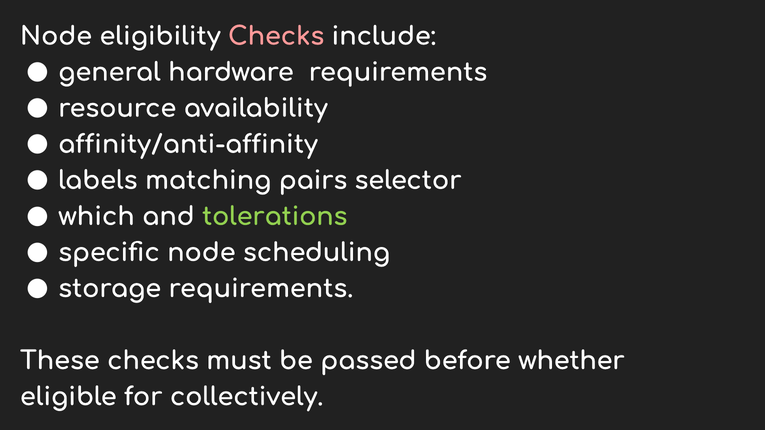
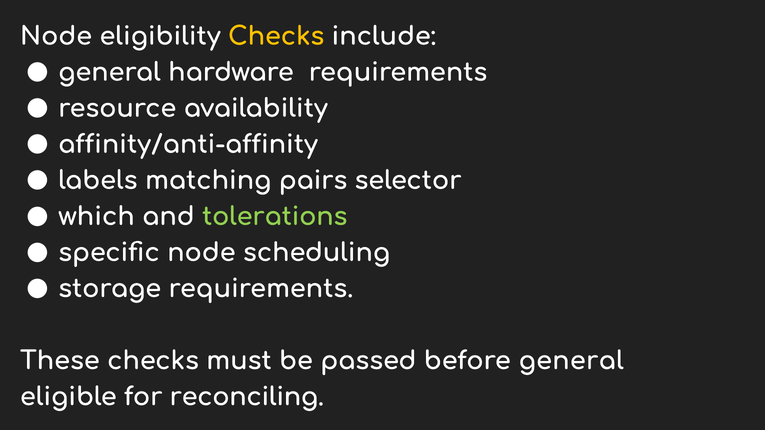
Checks colour: pink -> yellow (276, 36)
before whether: whether -> general (571, 361)
collectively: collectively -> reconciling (247, 397)
